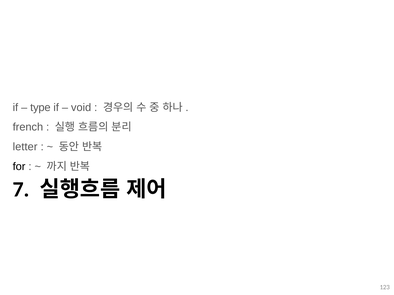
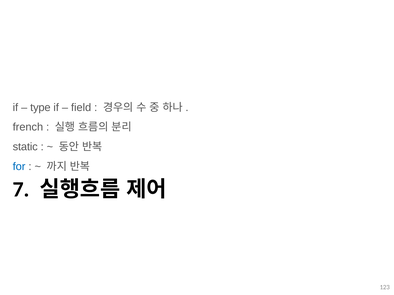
void: void -> field (81, 108)
letter: letter -> static (25, 147)
for colour: black -> blue (19, 167)
